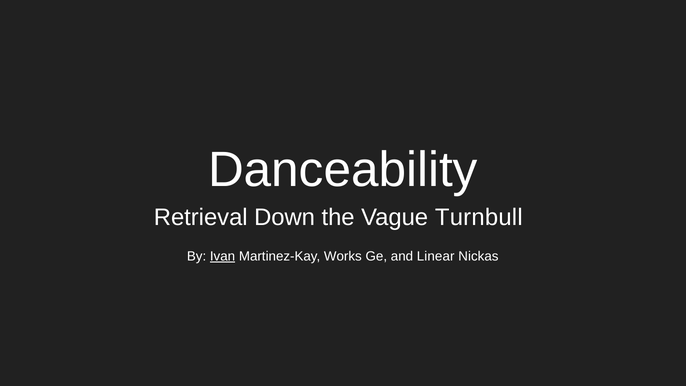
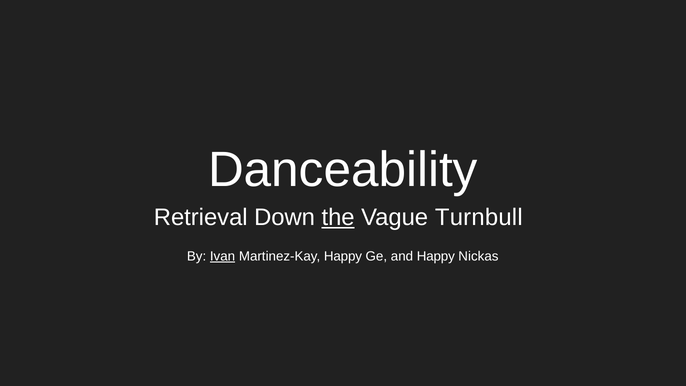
the underline: none -> present (338, 217)
Martinez-Kay Works: Works -> Happy (343, 256)
and Linear: Linear -> Happy (436, 256)
